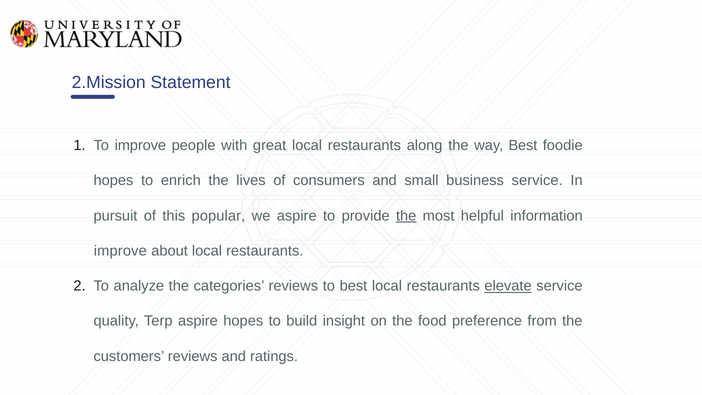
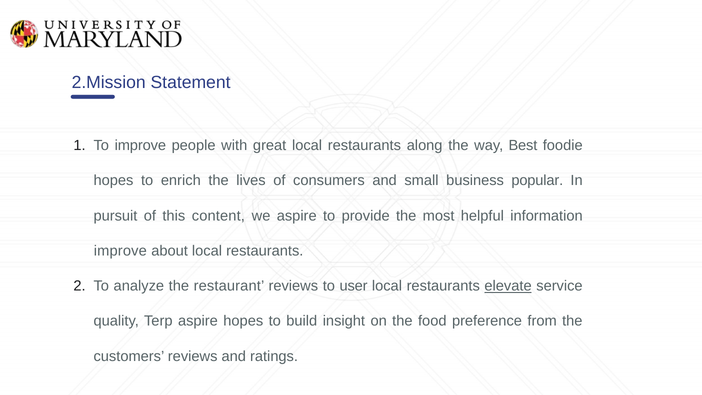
business service: service -> popular (537, 181)
popular: popular -> content (218, 216)
the underline: present -> none (406, 216)
categories: categories -> restaurant (229, 286)
to best: best -> user (354, 286)
